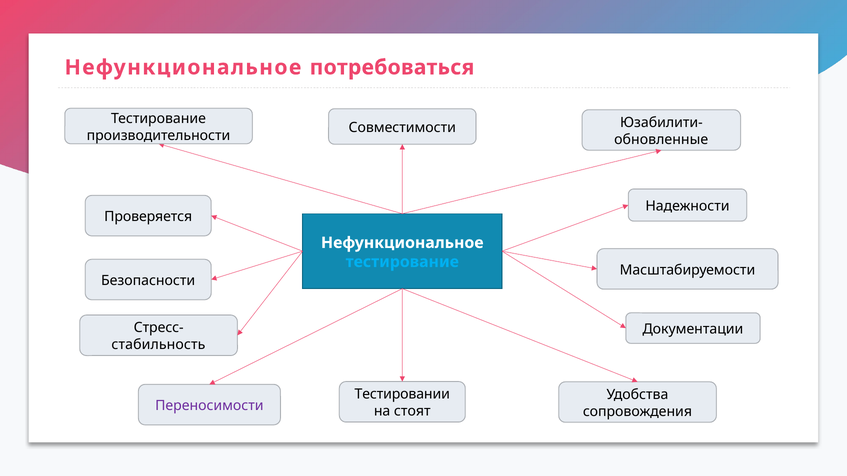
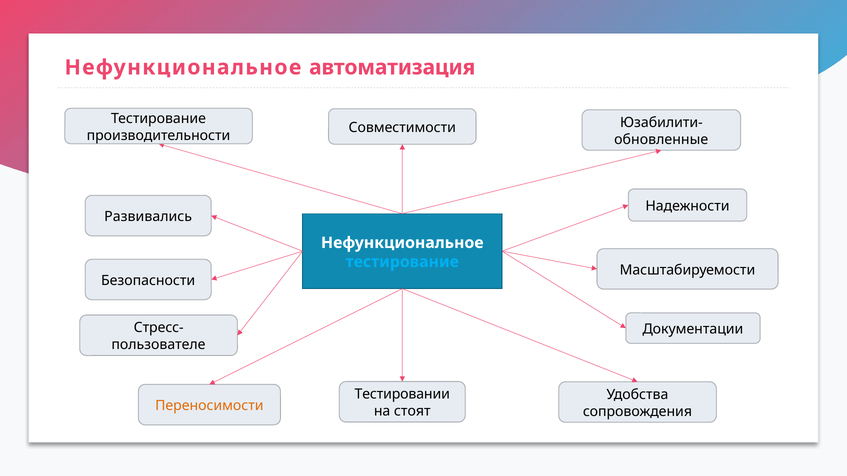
потребоваться: потребоваться -> автоматизация (392, 67)
Проверяется: Проверяется -> Развивались (148, 217)
стабильность: стабильность -> пользователе (158, 345)
Переносимости colour: purple -> orange (209, 406)
